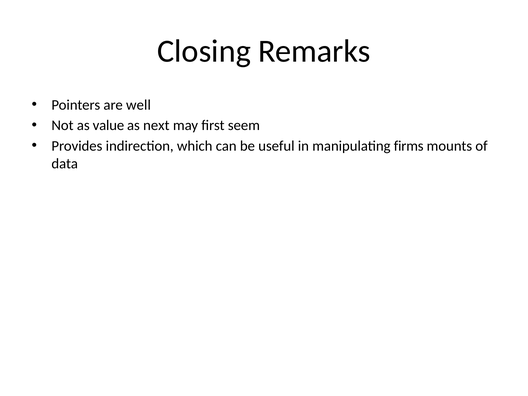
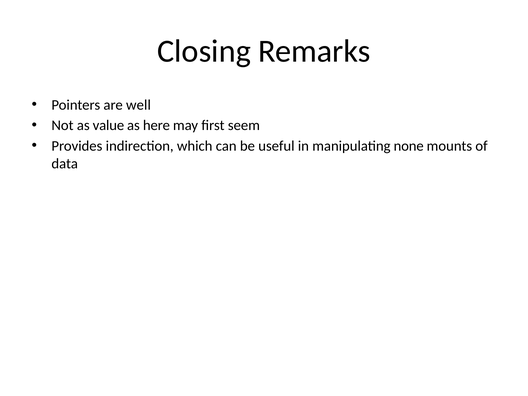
next: next -> here (156, 125)
firms: firms -> none (409, 146)
